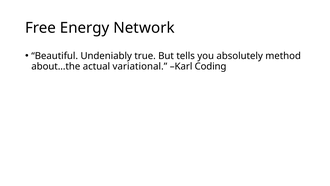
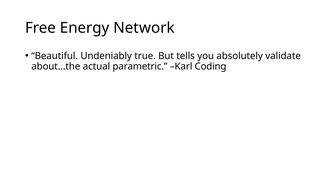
method: method -> validate (283, 56)
variational: variational -> parametric (140, 66)
